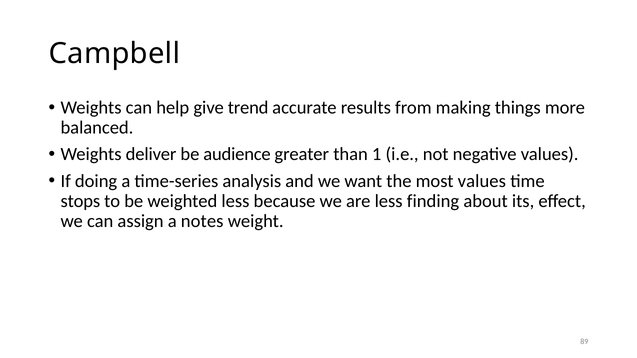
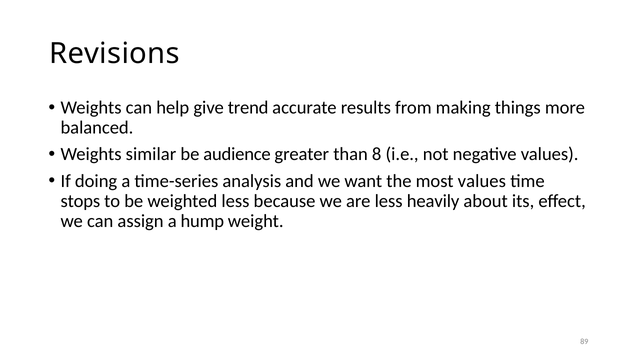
Campbell: Campbell -> Revisions (114, 54)
deliver: deliver -> similar (151, 154)
1: 1 -> 8 (377, 154)
finding: finding -> heavily (433, 201)
notes: notes -> hump (202, 221)
